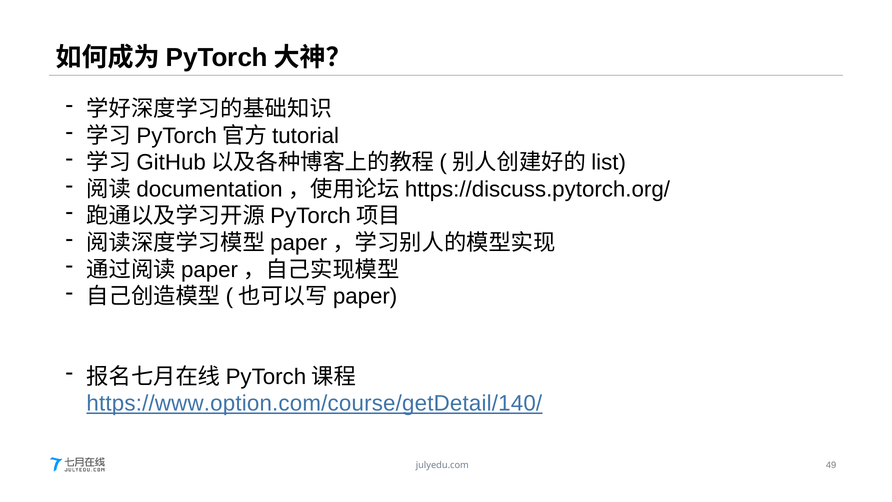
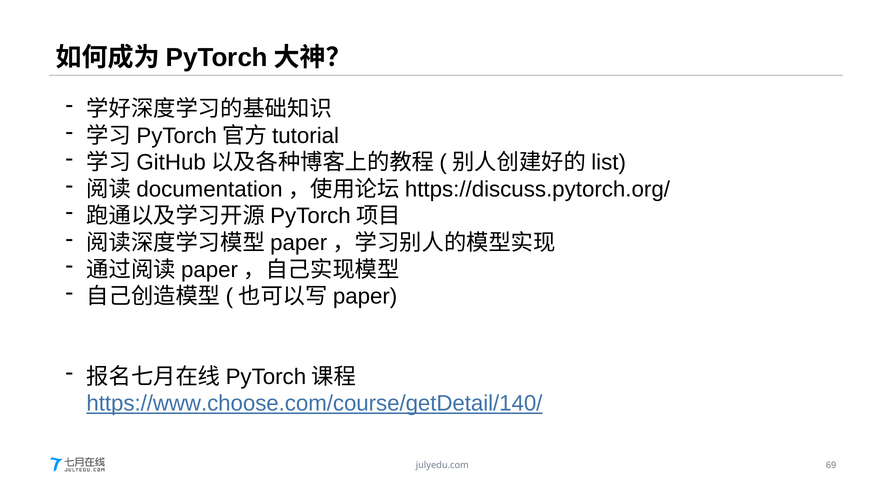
https://www.option.com/course/getDetail/140/: https://www.option.com/course/getDetail/140/ -> https://www.choose.com/course/getDetail/140/ (314, 403)
49: 49 -> 69 (831, 465)
